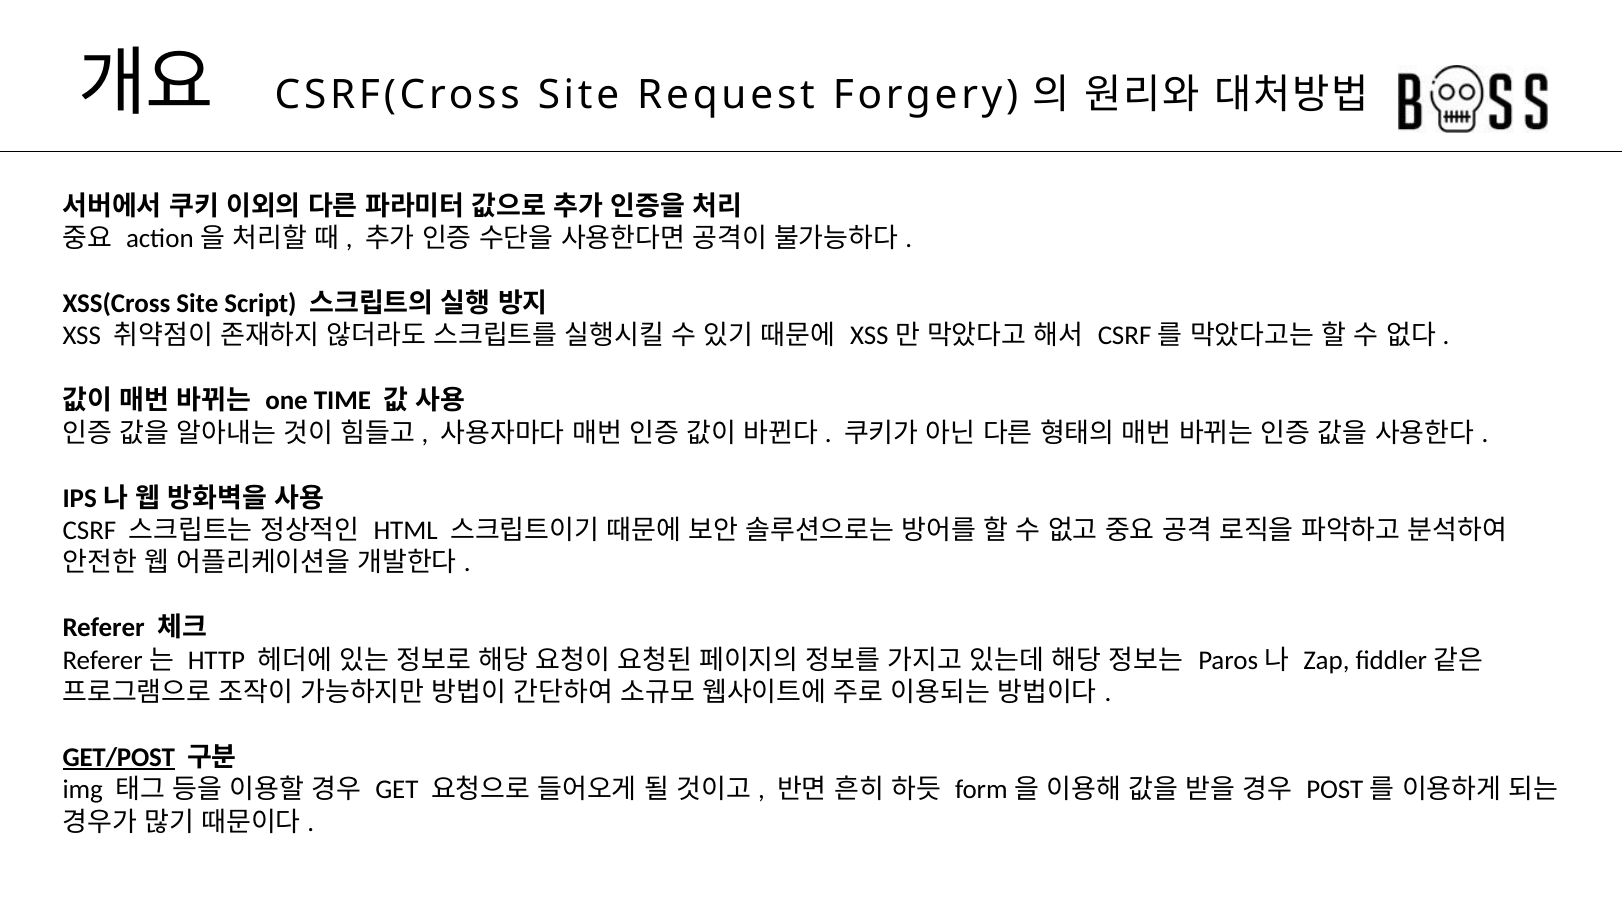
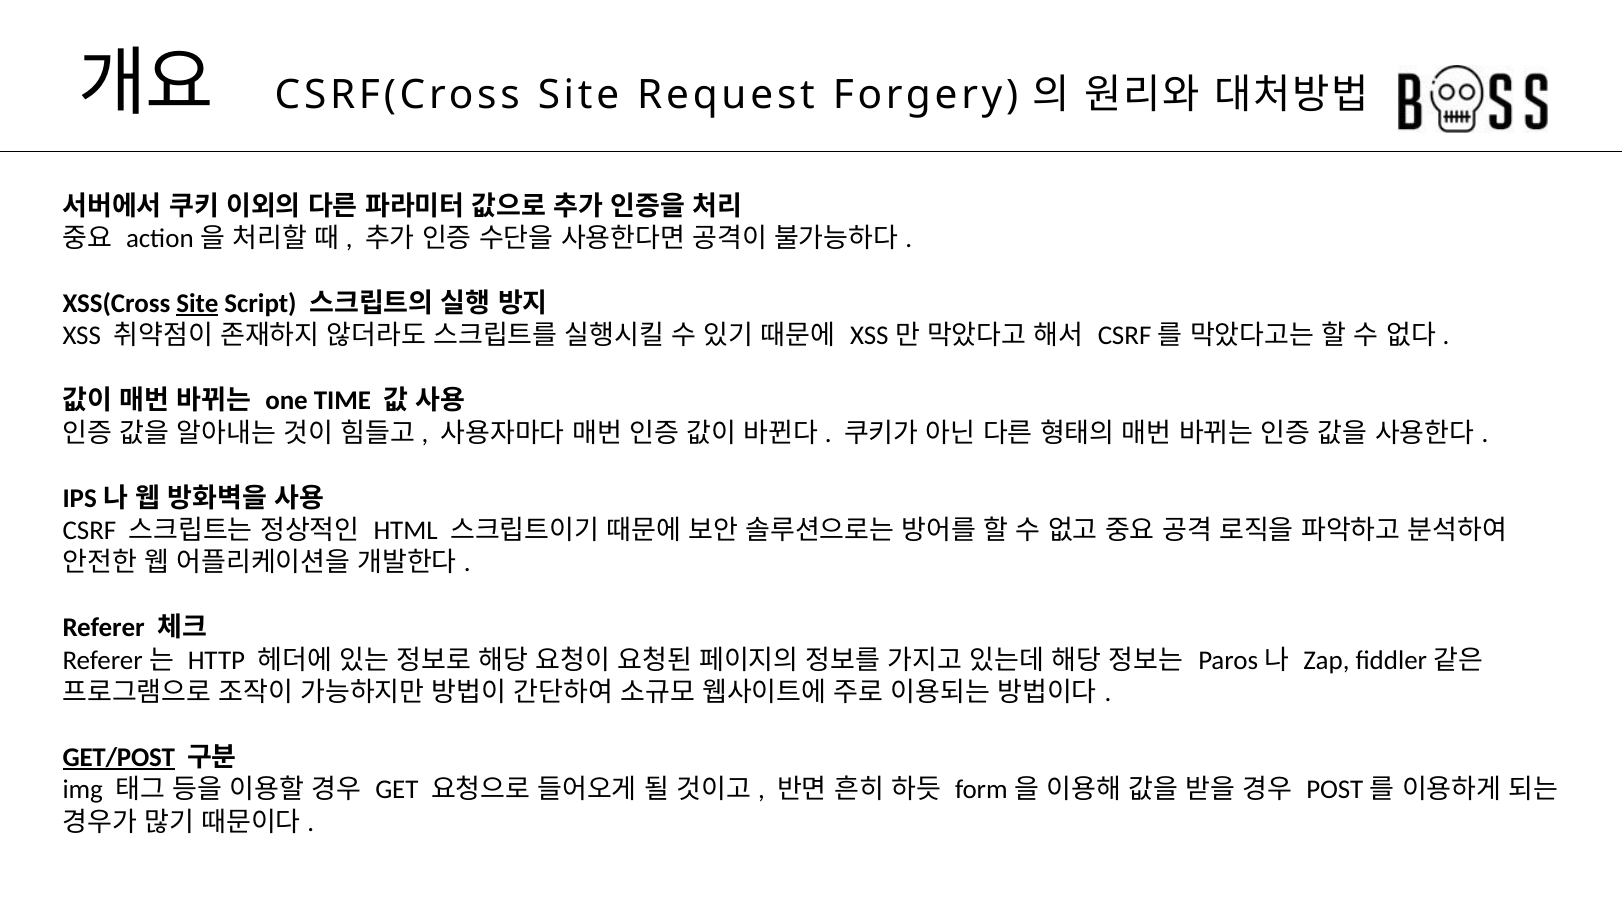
Site underline: none -> present (197, 304)
